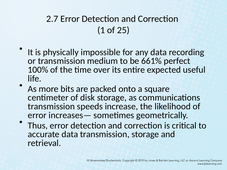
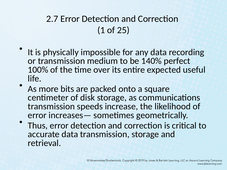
661%: 661% -> 140% (151, 61)
